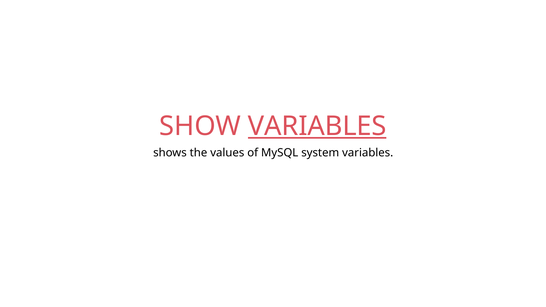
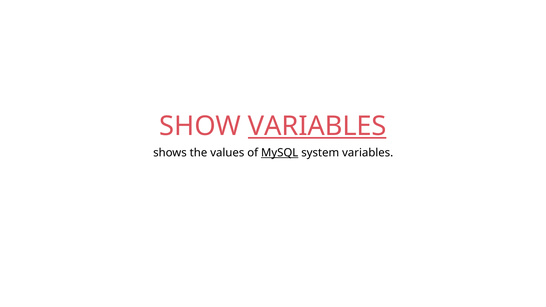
MySQL underline: none -> present (280, 153)
